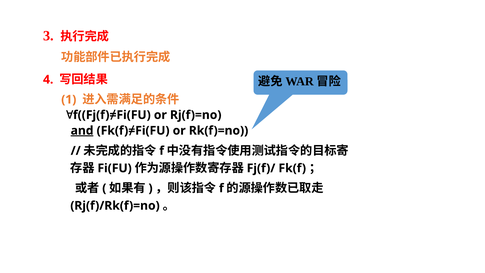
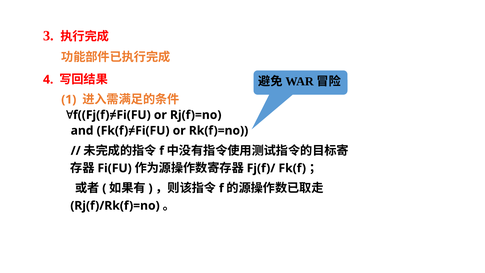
and underline: present -> none (82, 130)
